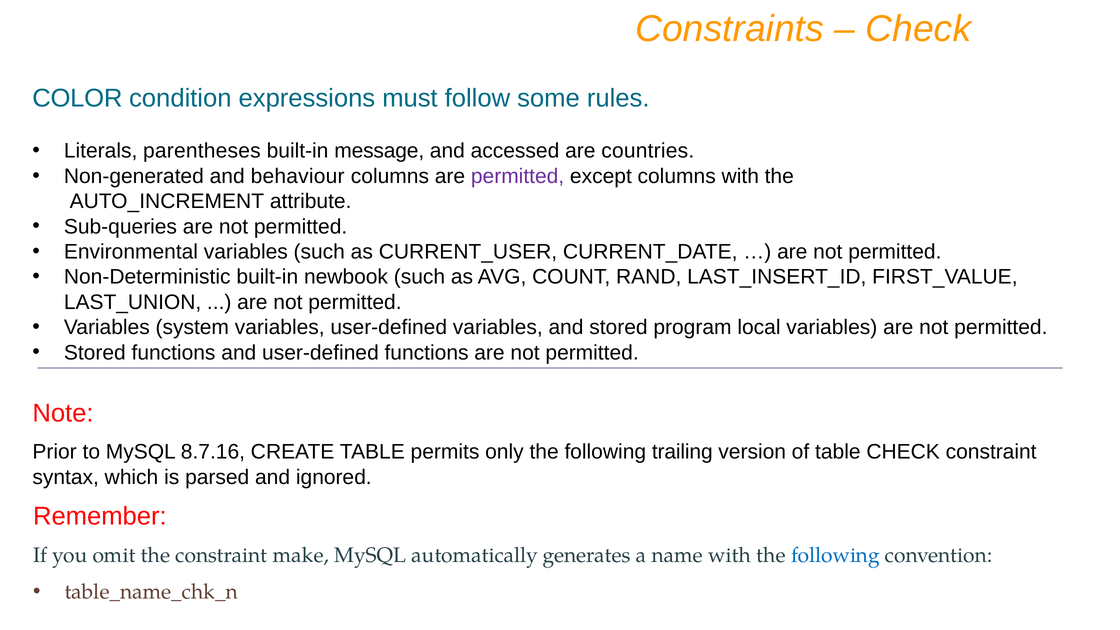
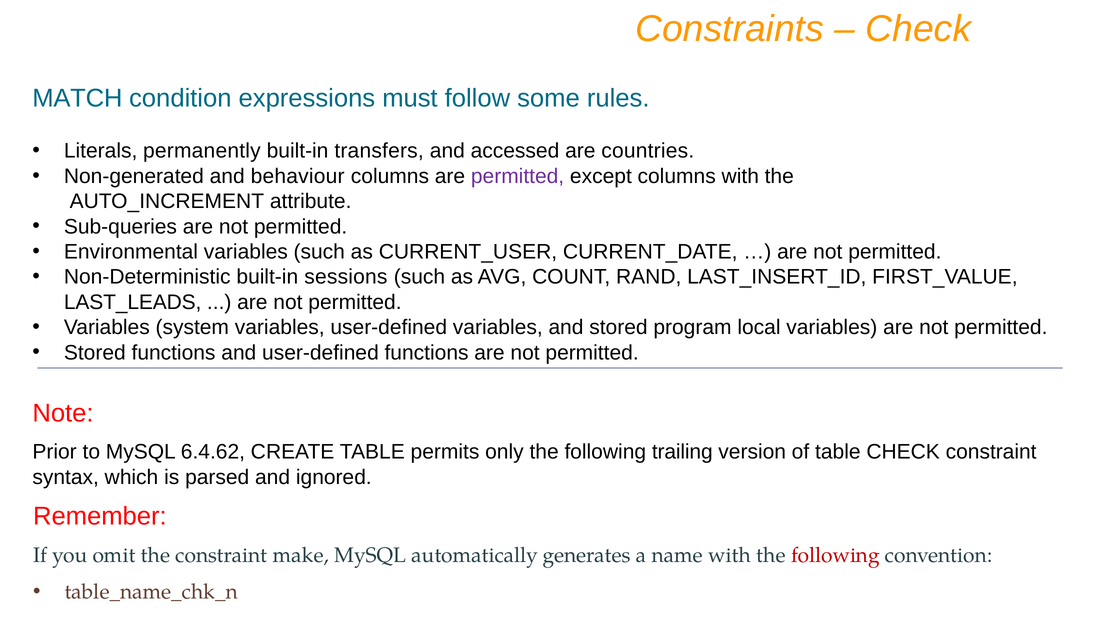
COLOR: COLOR -> MATCH (77, 98)
parentheses: parentheses -> permanently (202, 151)
message: message -> transfers (379, 151)
newbook: newbook -> sessions (346, 277)
LAST_UNION: LAST_UNION -> LAST_LEADS (133, 302)
8.7.16: 8.7.16 -> 6.4.62 (213, 452)
following colour: blue -> red (835, 555)
